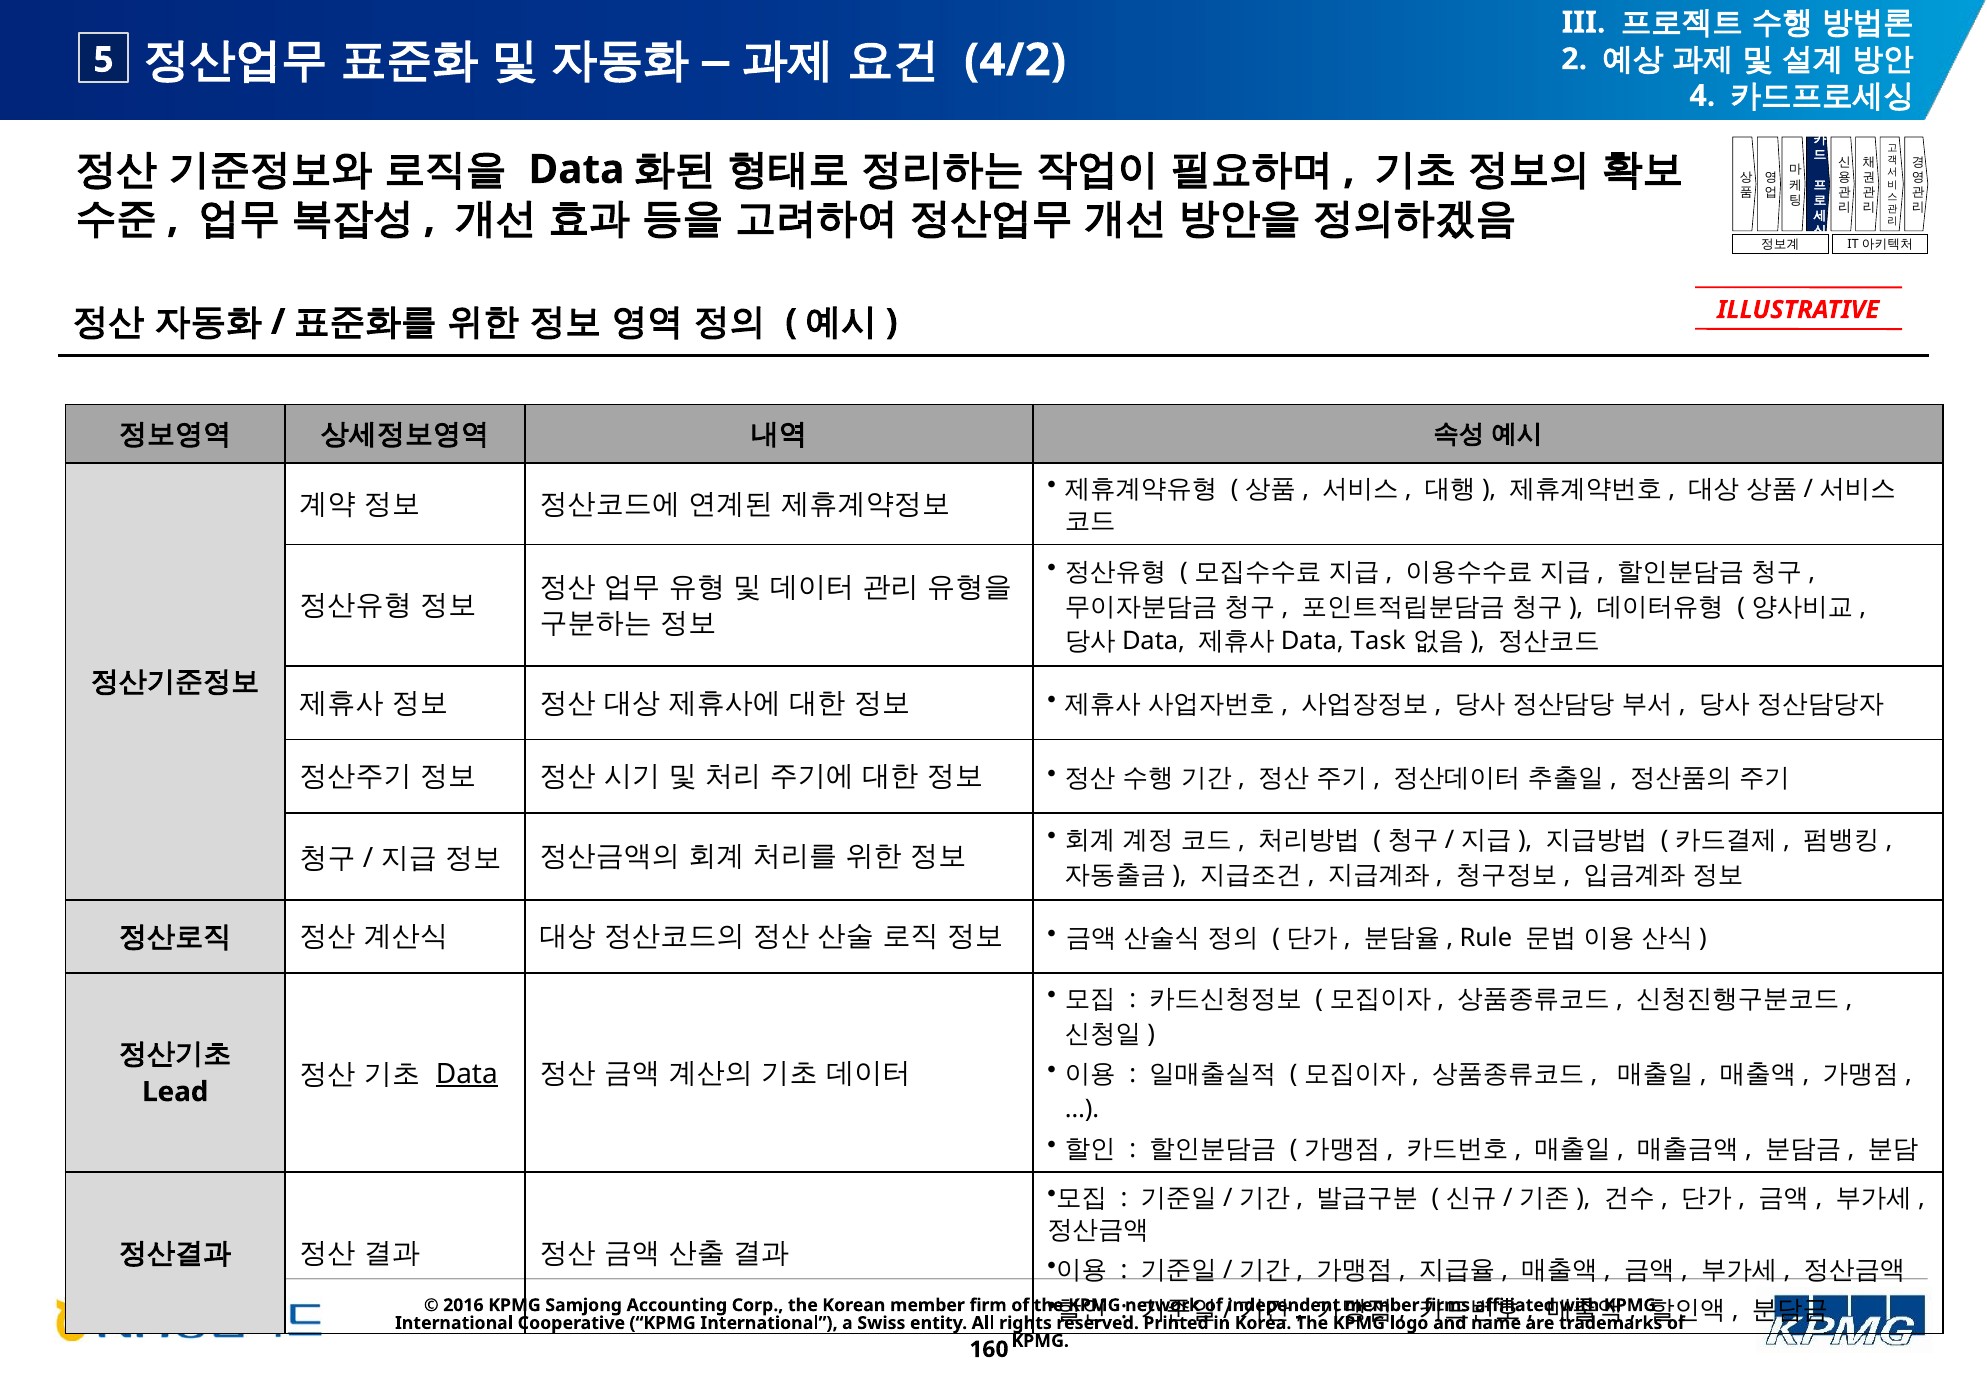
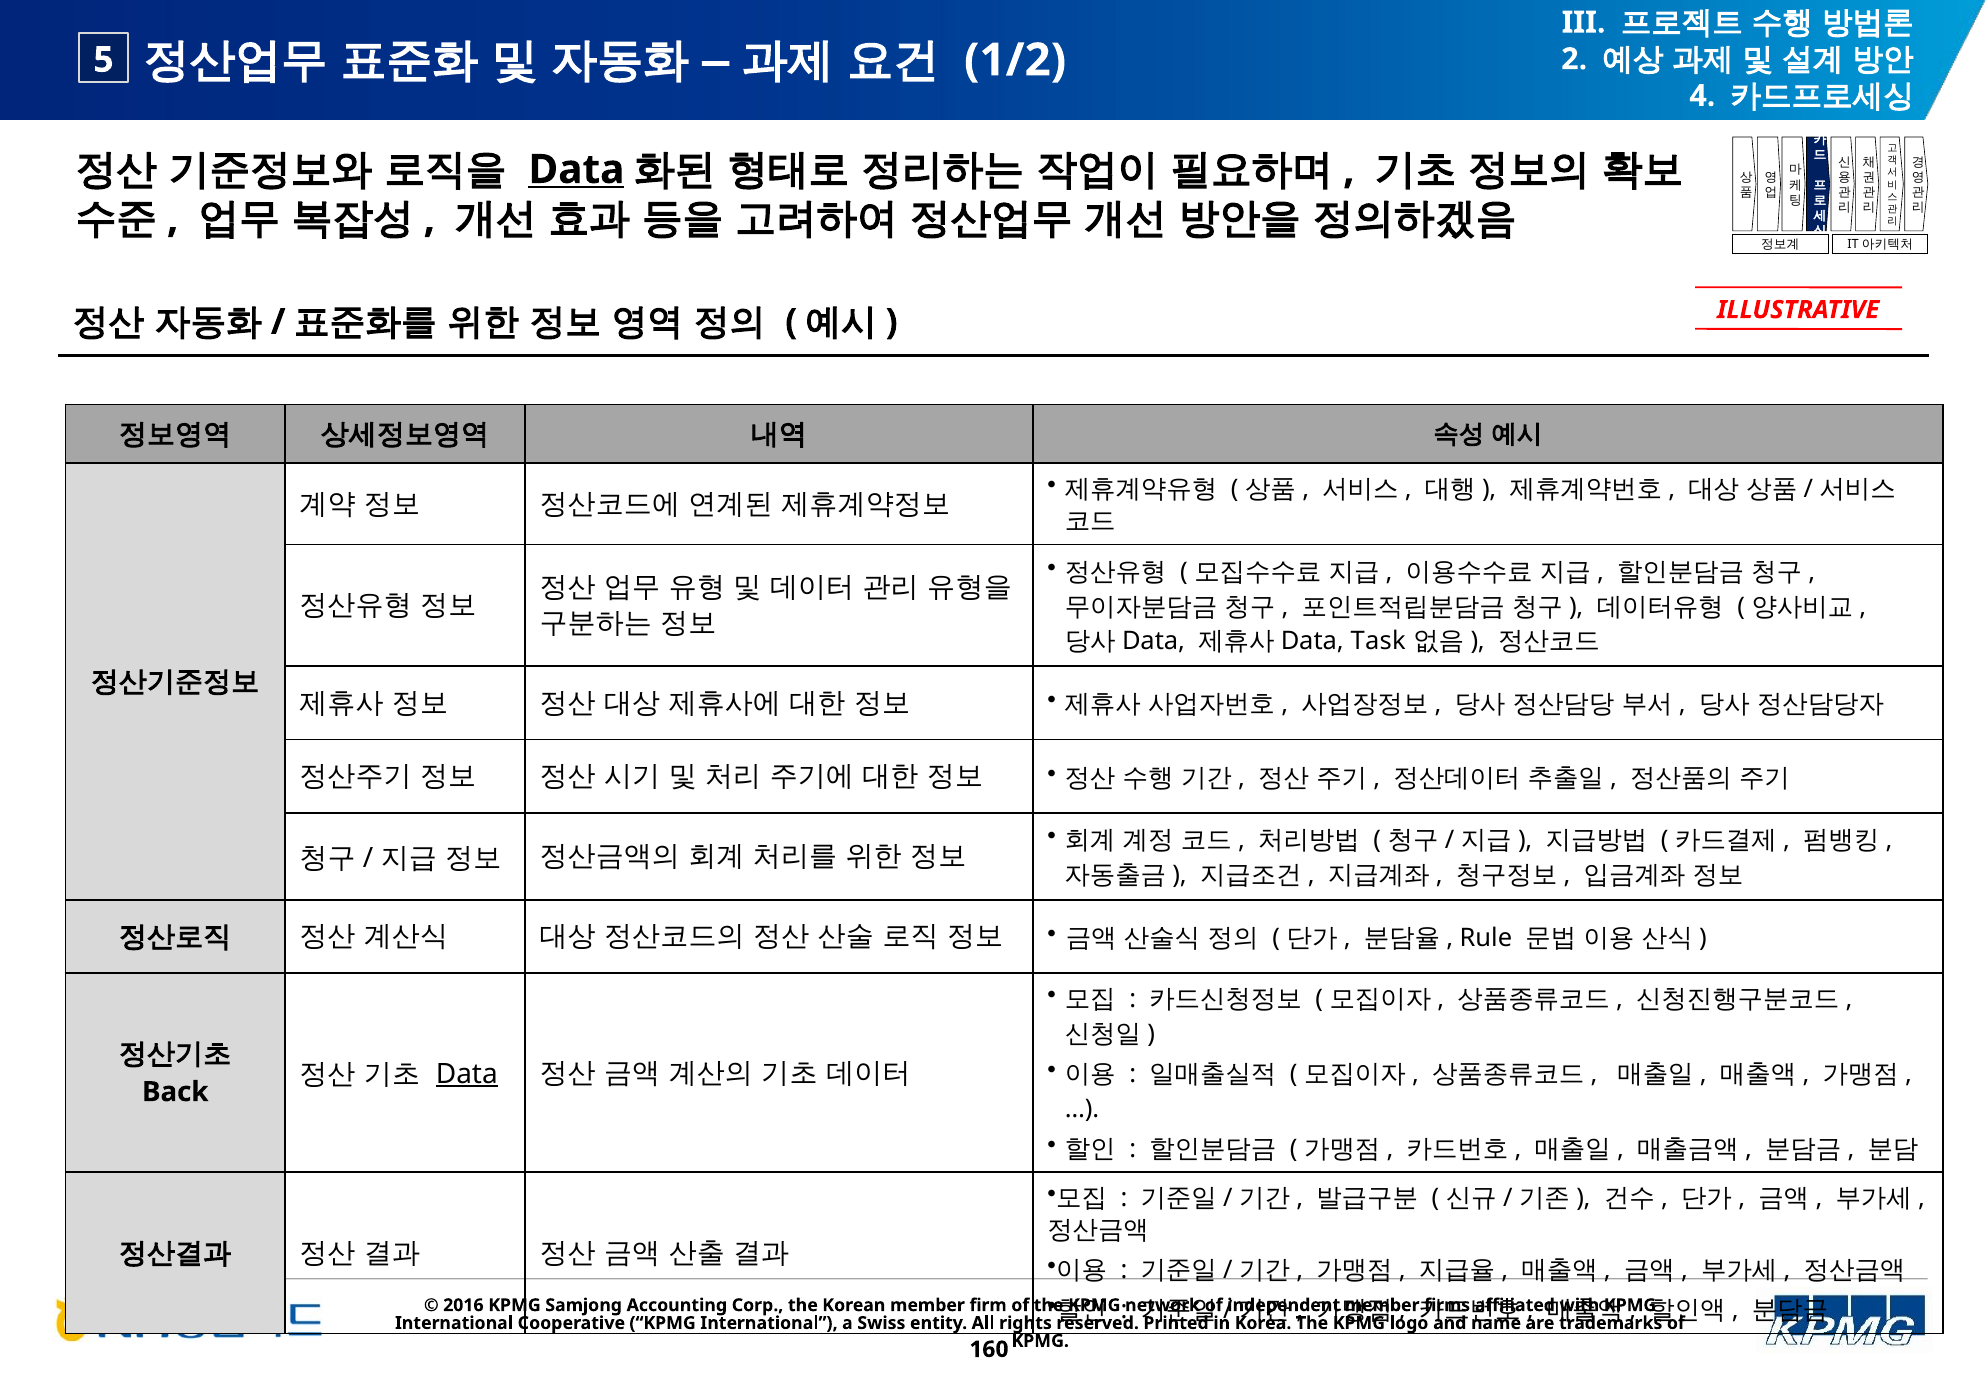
4/2: 4/2 -> 1/2 (1015, 60)
Data underline: none -> present (576, 170)
Lead: Lead -> Back (175, 1092)
